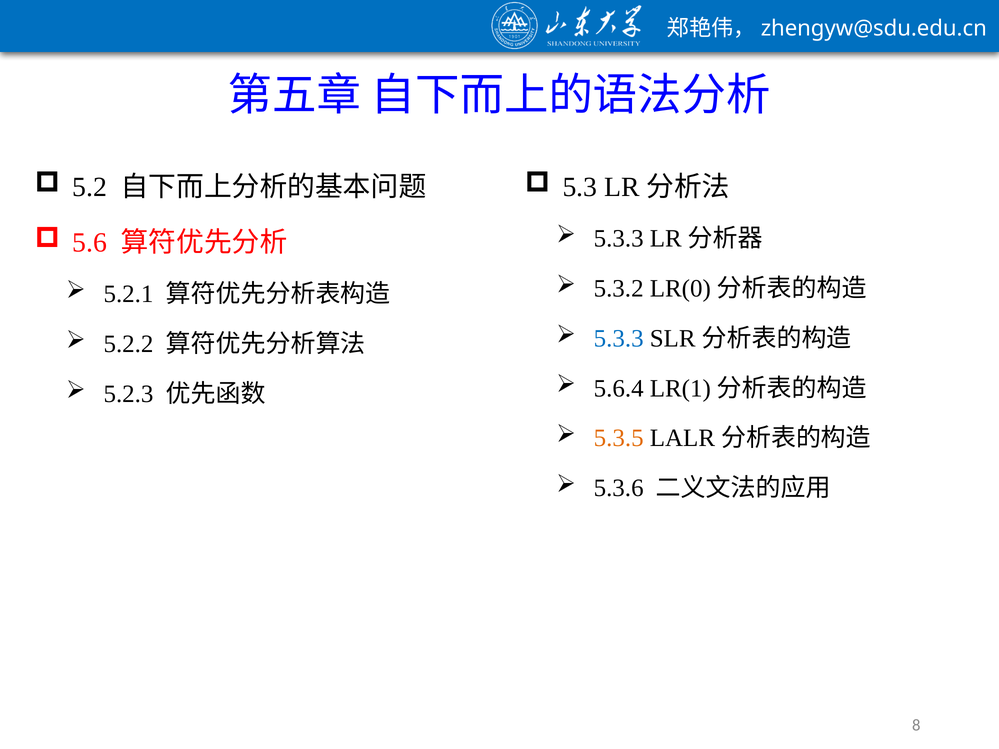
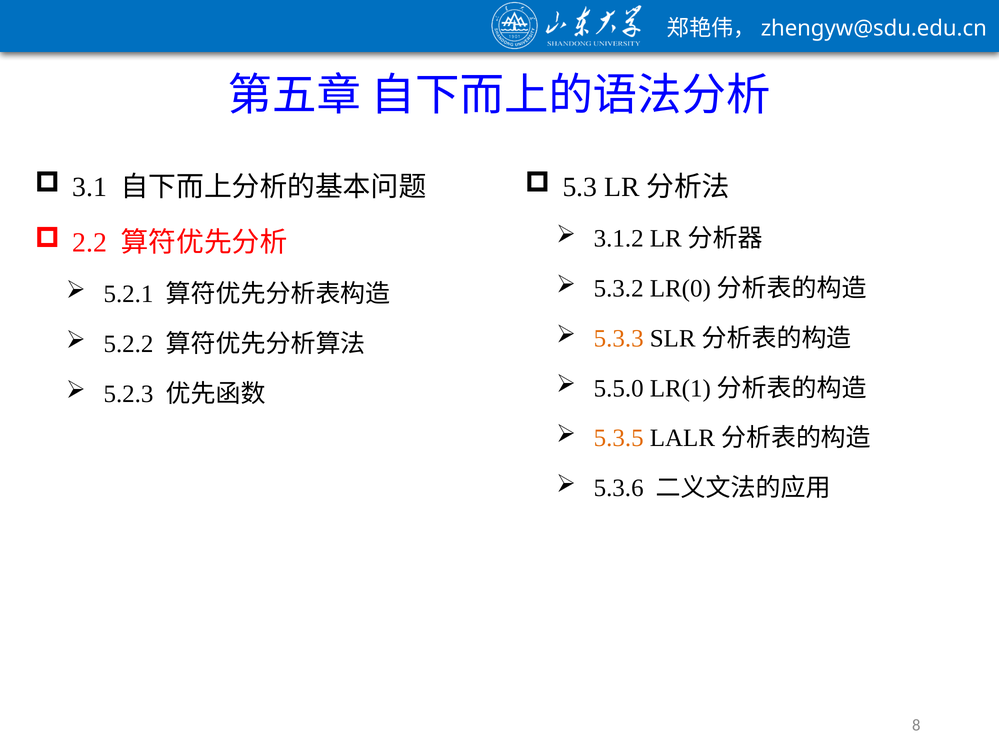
5.2: 5.2 -> 3.1 (90, 187)
5.3.3: 5.3.3 -> 3.1.2 (619, 239)
5.6: 5.6 -> 2.2 (90, 243)
5.3.3 colour: blue -> orange (619, 338)
5.6.4: 5.6.4 -> 5.5.0 (619, 388)
